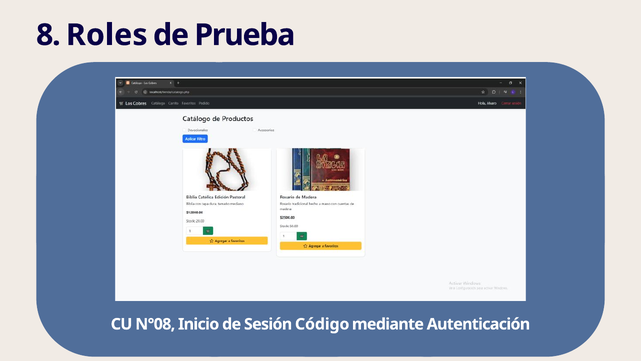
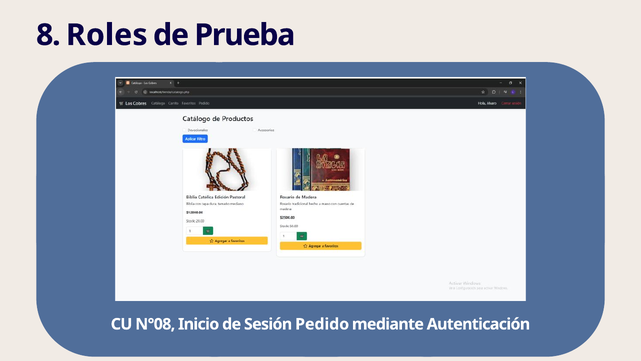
Código: Código -> Pedido (322, 324)
